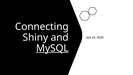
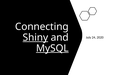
Shiny underline: none -> present (35, 37)
